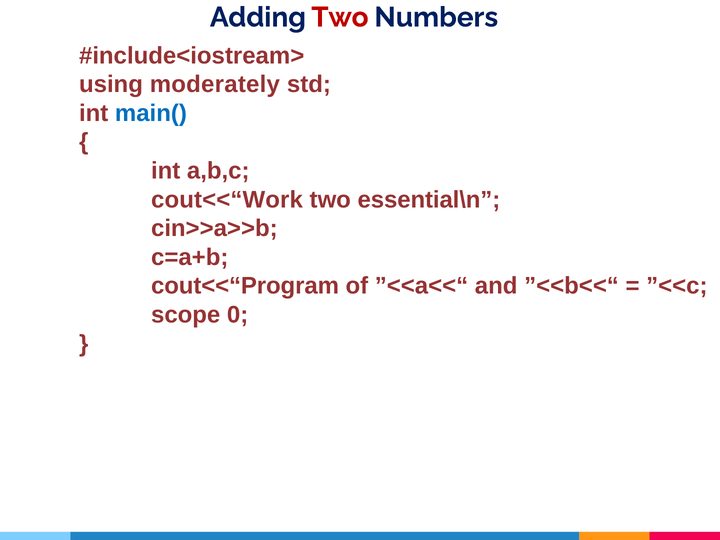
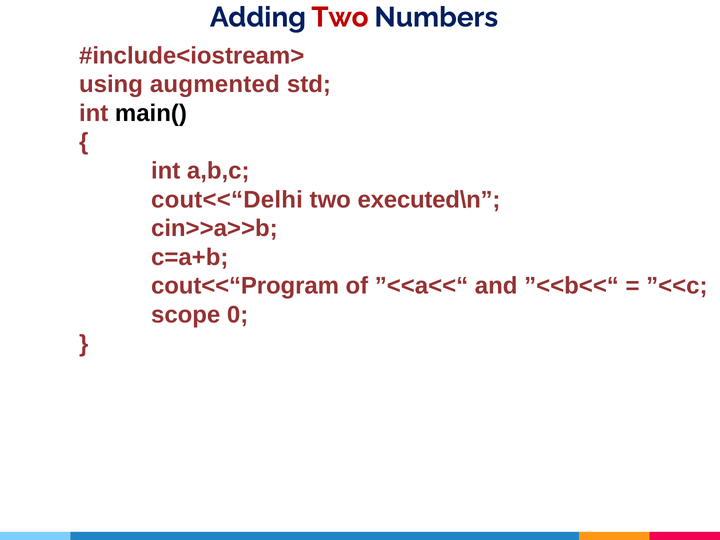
moderately: moderately -> augmented (215, 84)
main( colour: blue -> black (151, 113)
cout<<“Work: cout<<“Work -> cout<<“Delhi (227, 200)
essential\n: essential\n -> executed\n (429, 200)
